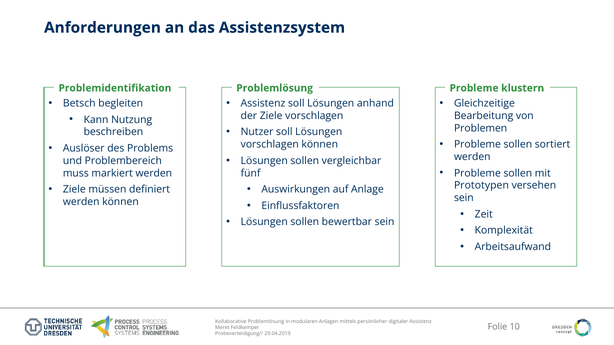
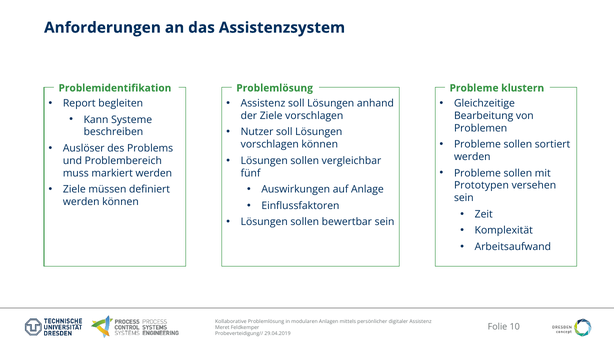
Betsch: Betsch -> Report (79, 103)
Nutzung: Nutzung -> Systeme (132, 120)
